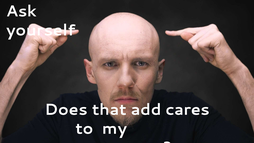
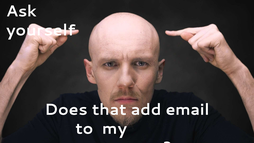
cares: cares -> email (188, 110)
